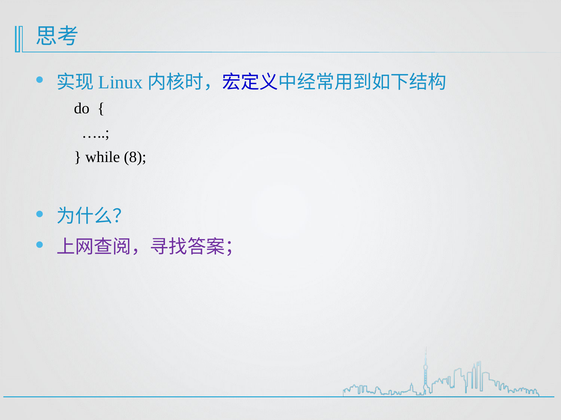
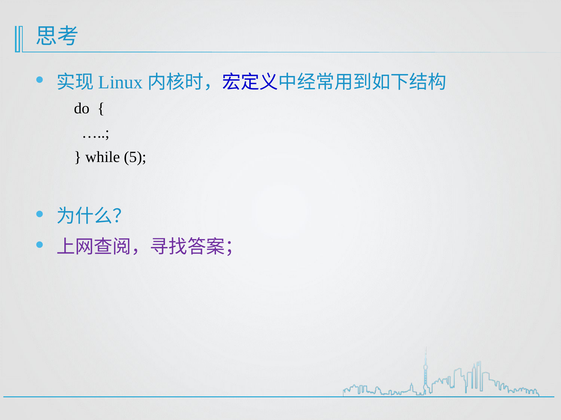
8: 8 -> 5 (135, 157)
